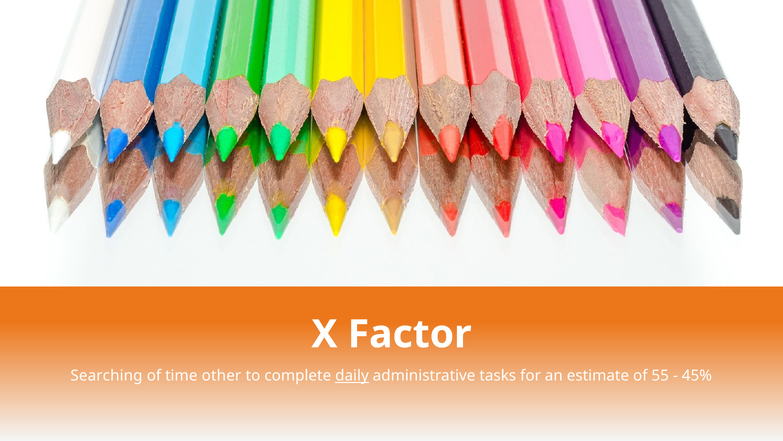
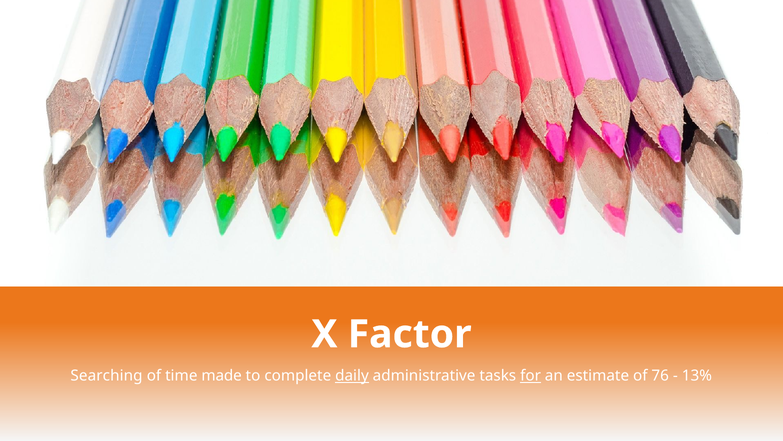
other: other -> made (222, 375)
for underline: none -> present (531, 375)
55: 55 -> 76 (660, 375)
45%: 45% -> 13% (697, 375)
